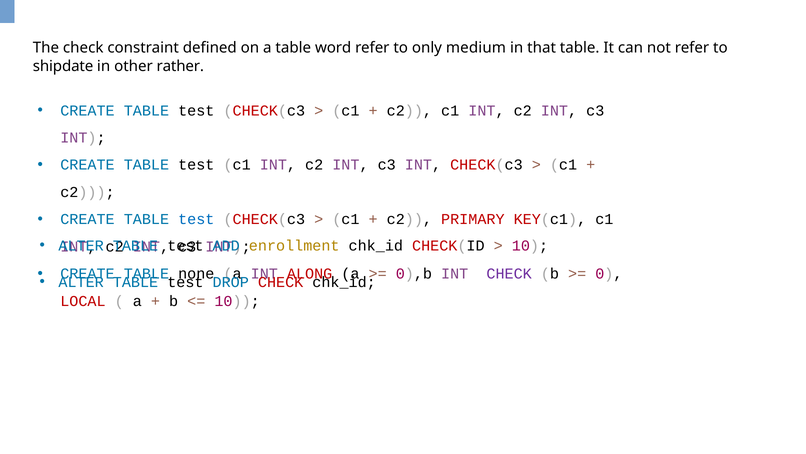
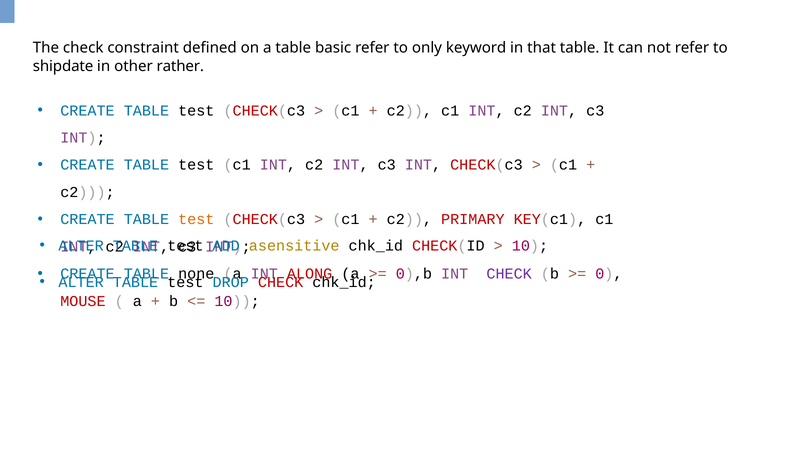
word: word -> basic (333, 48)
medium: medium -> keyword (476, 48)
test colour: blue -> orange (196, 219)
enrollment: enrollment -> asensitive (294, 245)
LOCAL: LOCAL -> MOUSE (83, 301)
